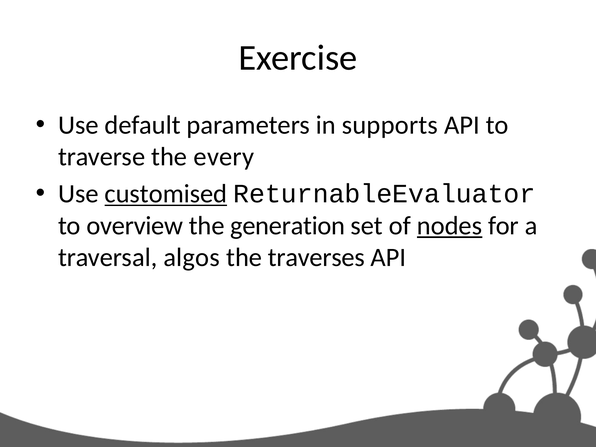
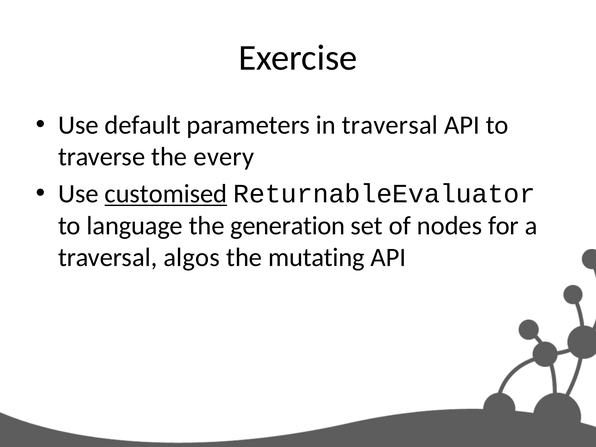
in supports: supports -> traversal (390, 125)
overview: overview -> language (135, 226)
nodes underline: present -> none (450, 226)
traverses: traverses -> mutating (316, 258)
